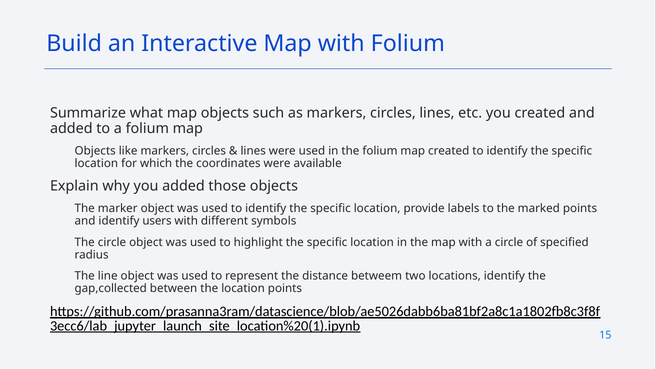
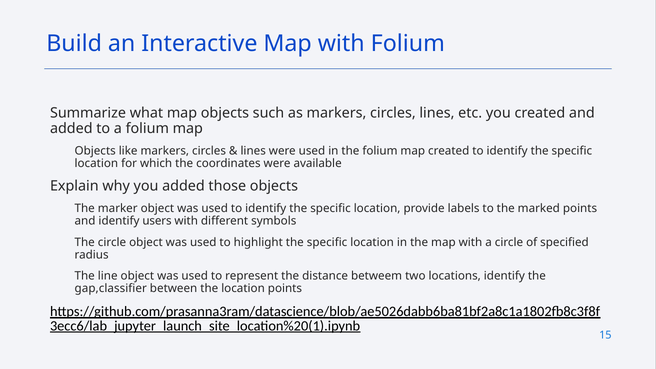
gap,collected: gap,collected -> gap,classifier (111, 288)
